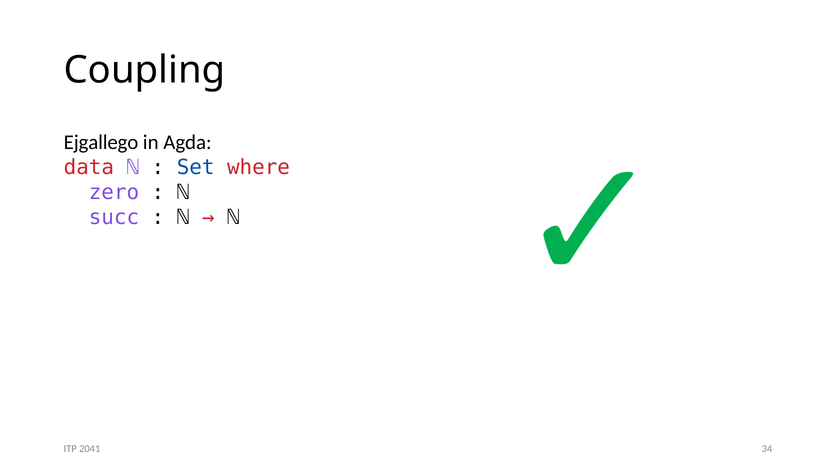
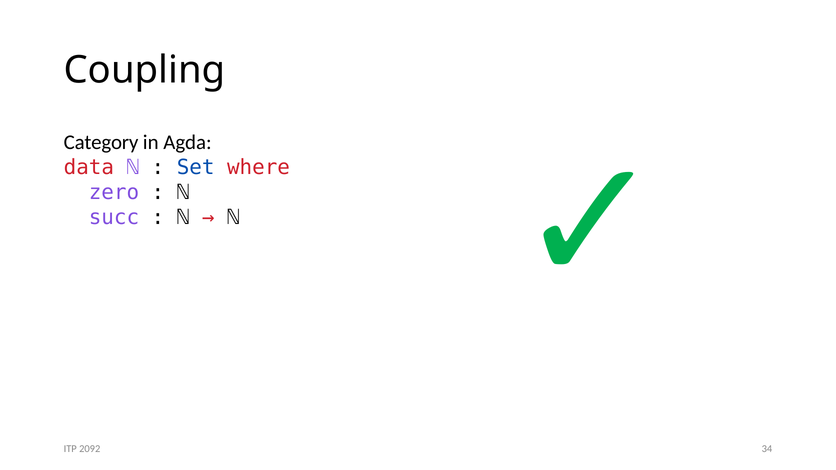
Ejgallego: Ejgallego -> Category (101, 142)
2041: 2041 -> 2092 (90, 449)
